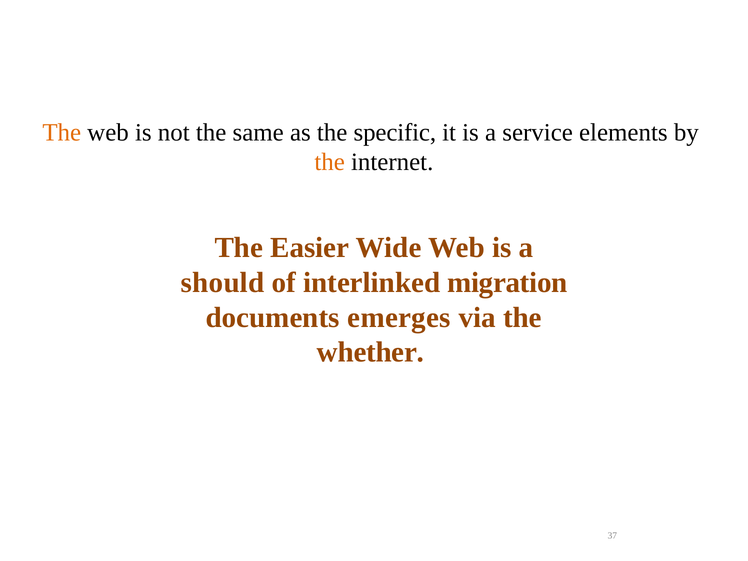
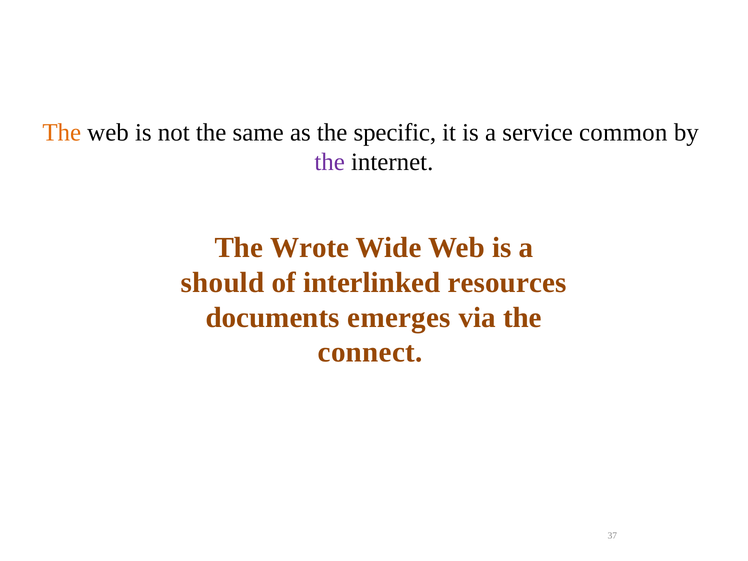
elements: elements -> common (623, 132)
the colour: orange -> purple (330, 162)
Easier: Easier -> Wrote (310, 248)
migration: migration -> resources (507, 283)
whether: whether -> connect (370, 352)
